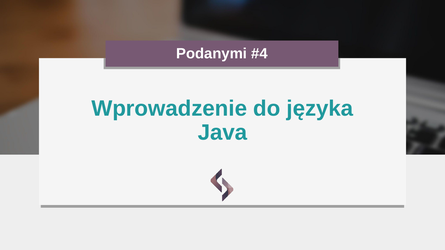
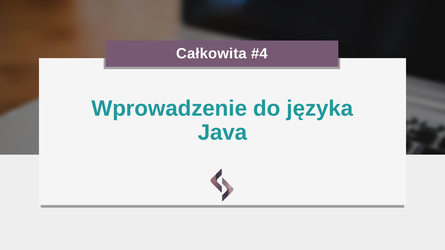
Podanymi: Podanymi -> Całkowita (212, 54)
